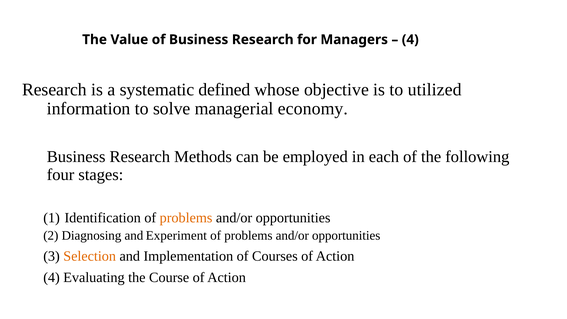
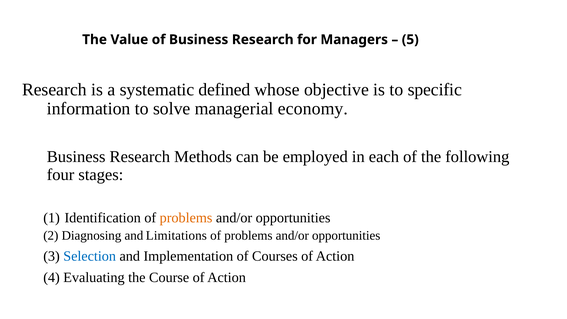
4: 4 -> 5 (410, 40)
utilized: utilized -> specific (435, 90)
Experiment: Experiment -> Limitations (176, 236)
Selection colour: orange -> blue (90, 256)
